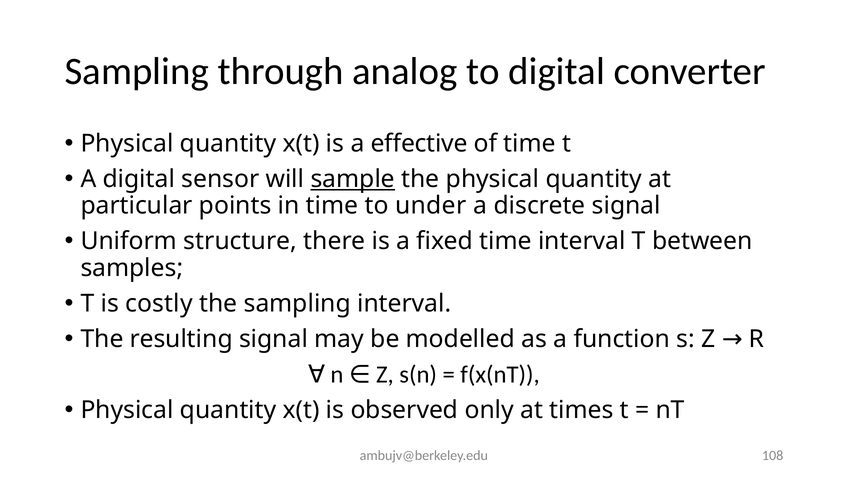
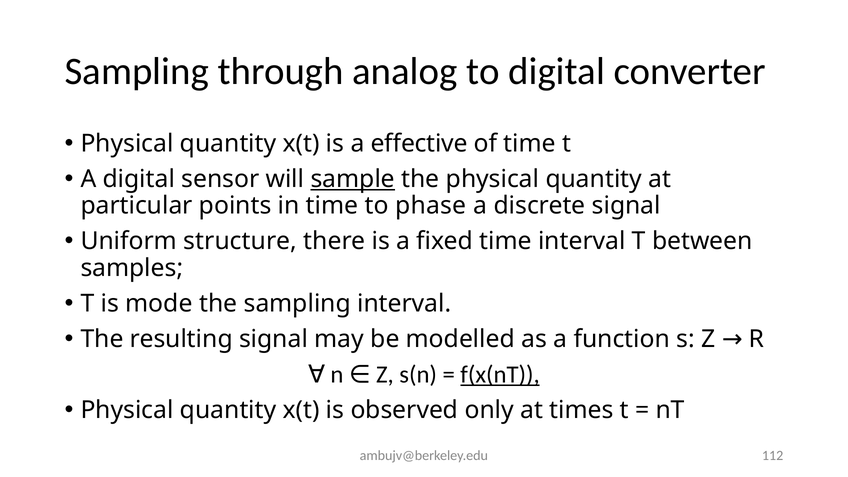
under: under -> phase (431, 206)
costly: costly -> mode (159, 303)
f(x(nT underline: none -> present (500, 375)
108: 108 -> 112 (773, 456)
